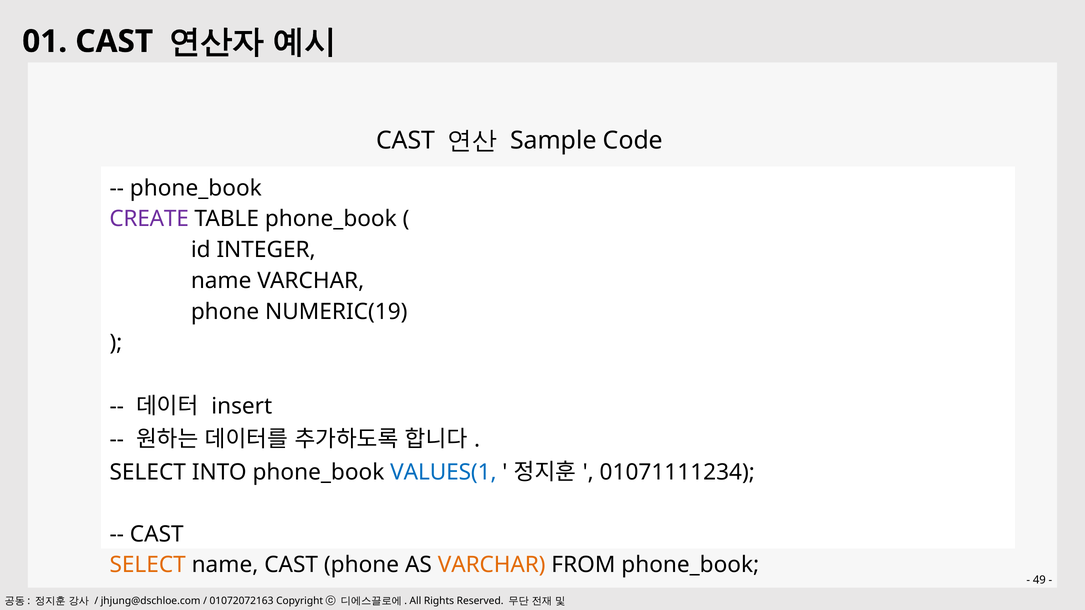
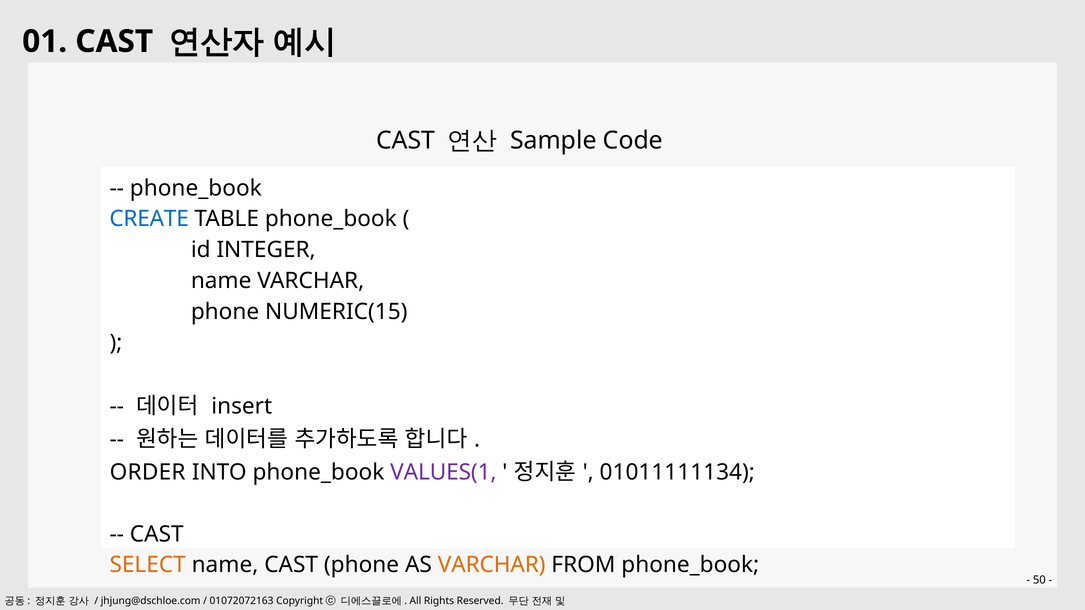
CREATE colour: purple -> blue (149, 219)
NUMERIC(19: NUMERIC(19 -> NUMERIC(15 (336, 312)
SELECT: SELECT -> ORDER (148, 472)
VALUES(1 colour: blue -> purple (443, 472)
01071111234: 01071111234 -> 01011111134 (677, 472)
49: 49 -> 50 (1039, 580)
